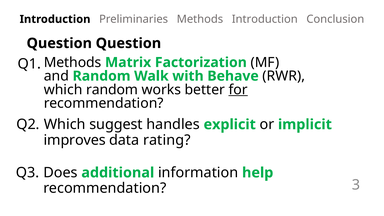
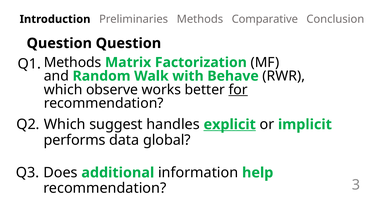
Methods Introduction: Introduction -> Comparative (265, 19)
which random: random -> observe (112, 90)
explicit underline: none -> present (230, 124)
improves: improves -> performs (75, 140)
rating: rating -> global (167, 140)
